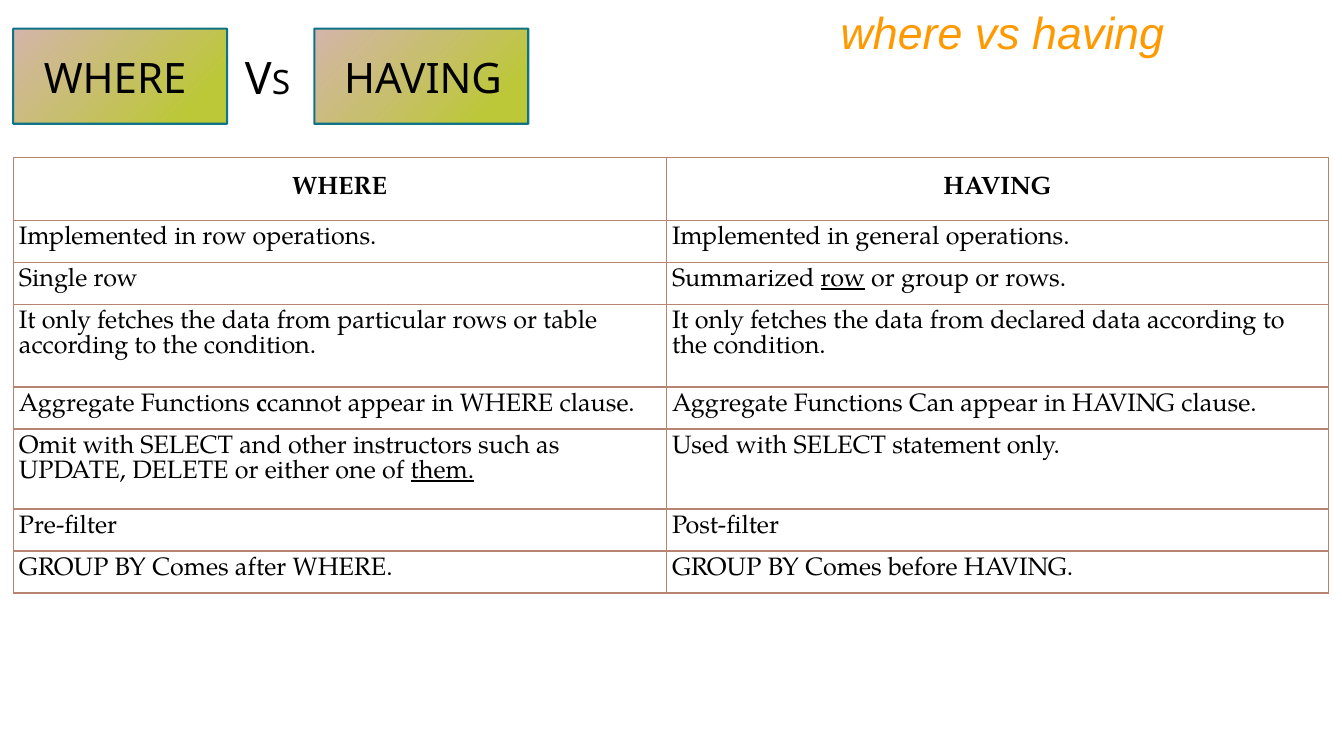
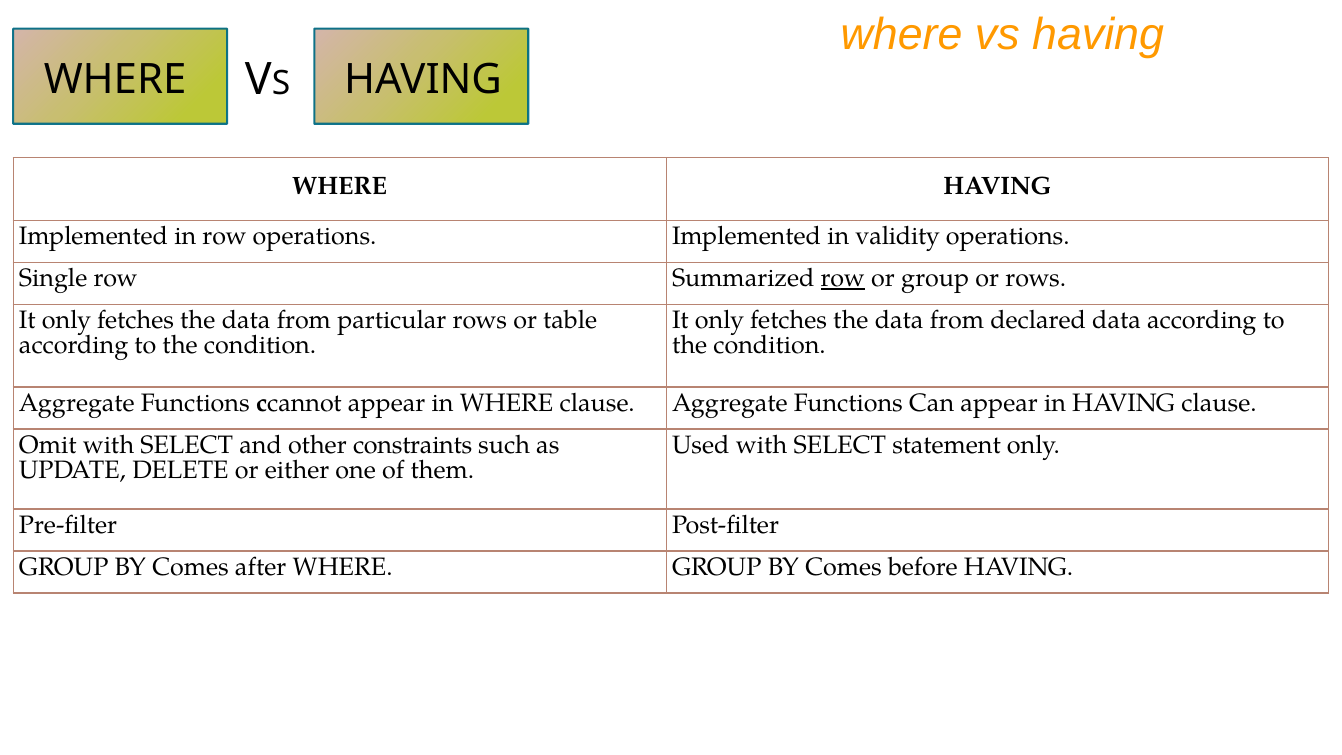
general: general -> validity (898, 236)
instructors: instructors -> constraints (413, 445)
them underline: present -> none (442, 470)
